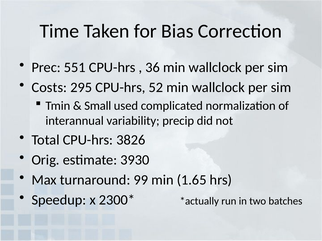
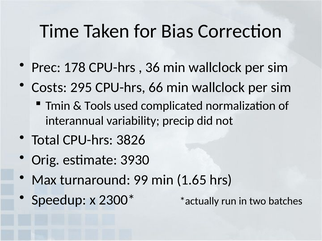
551: 551 -> 178 (75, 68)
52: 52 -> 66 (156, 88)
Small: Small -> Tools (98, 106)
